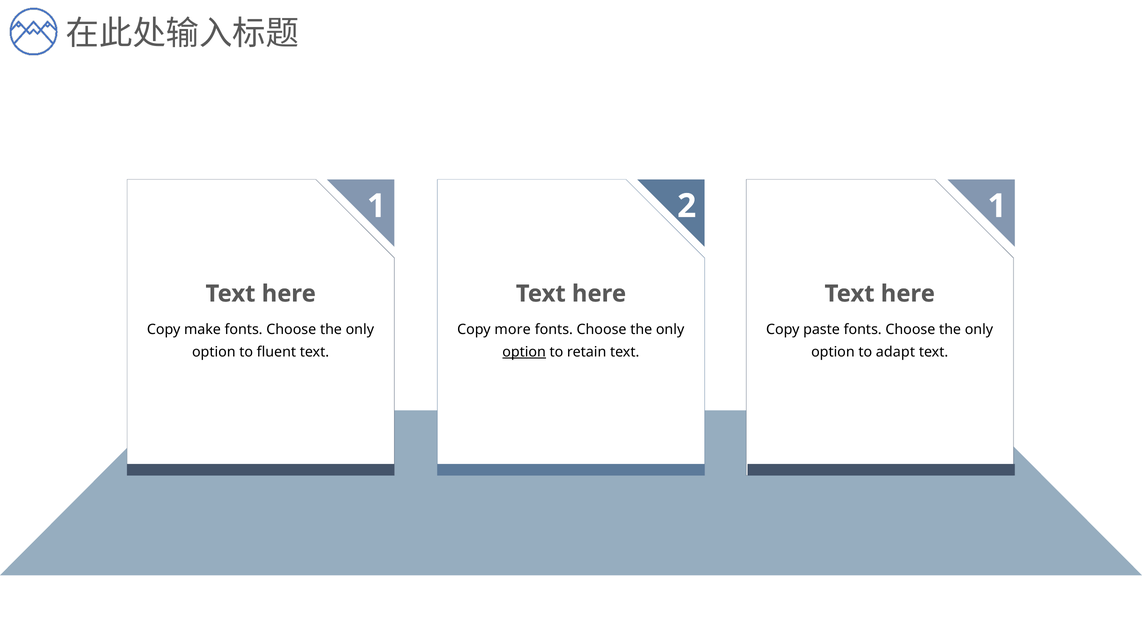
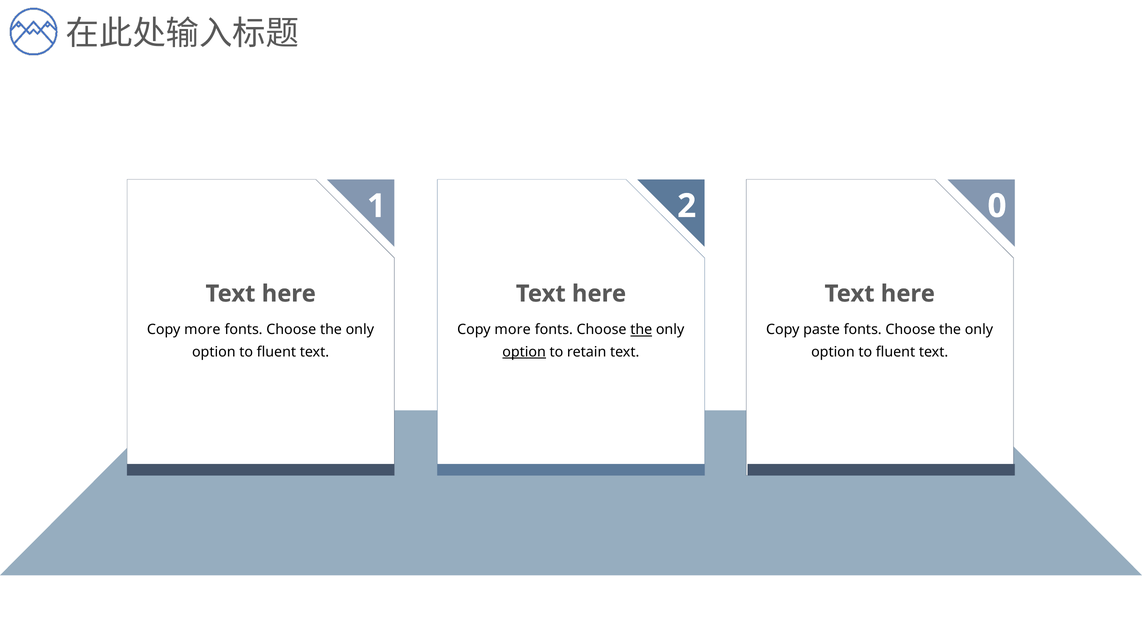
1 1: 1 -> 0 (997, 206)
make: make -> more (202, 330)
the underline: none -> present (641, 330)
adapt: adapt -> fluent (896, 352)
